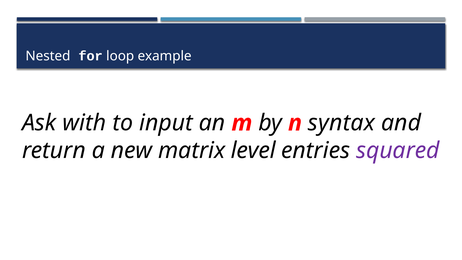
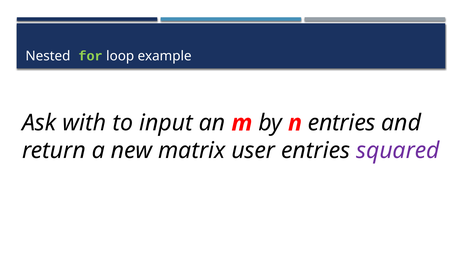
for colour: white -> light green (91, 56)
n syntax: syntax -> entries (342, 123)
level: level -> user (253, 151)
